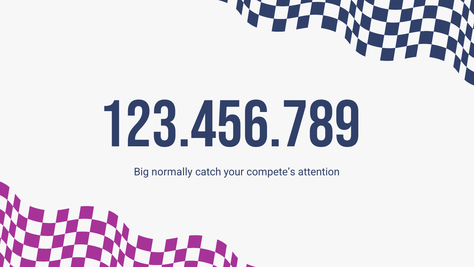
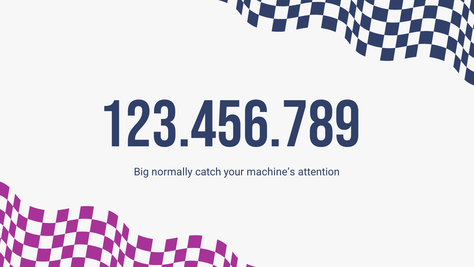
compete’s: compete’s -> machine’s (271, 172)
